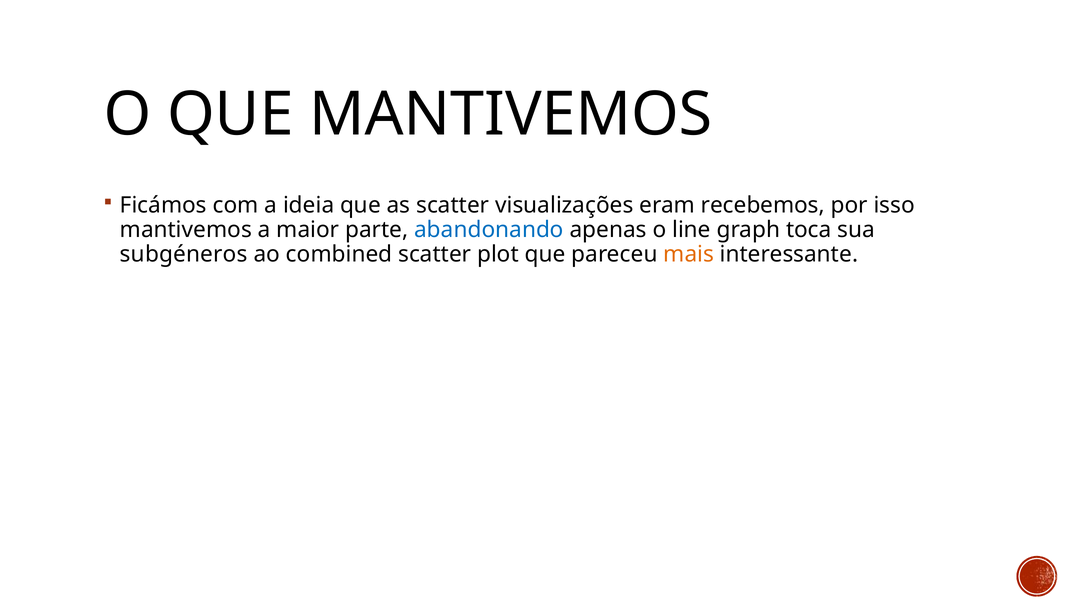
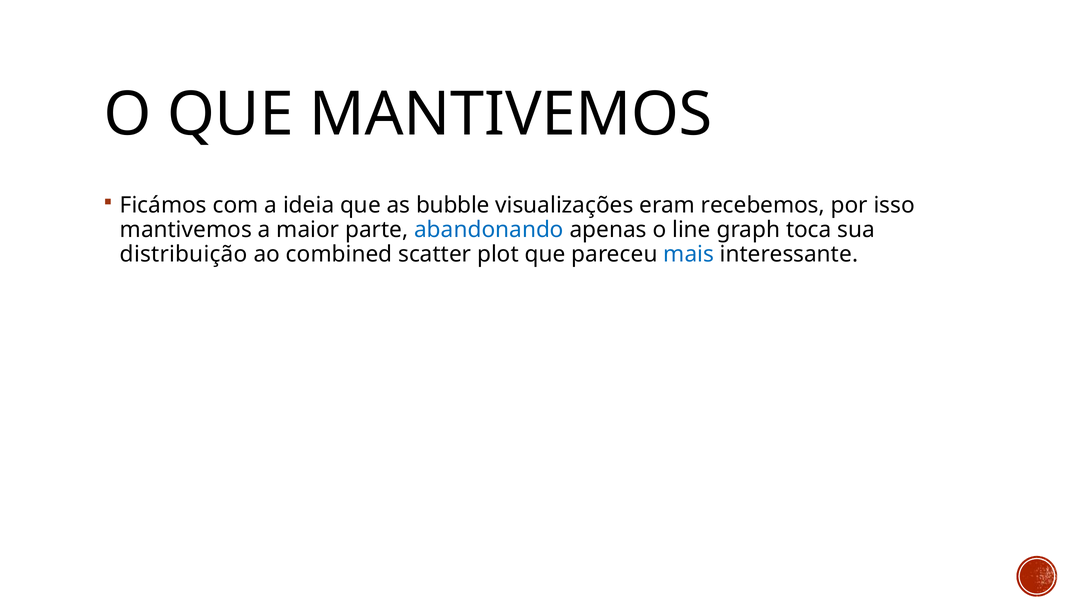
as scatter: scatter -> bubble (453, 205)
subgéneros: subgéneros -> distribuição (184, 254)
mais colour: orange -> blue (689, 254)
